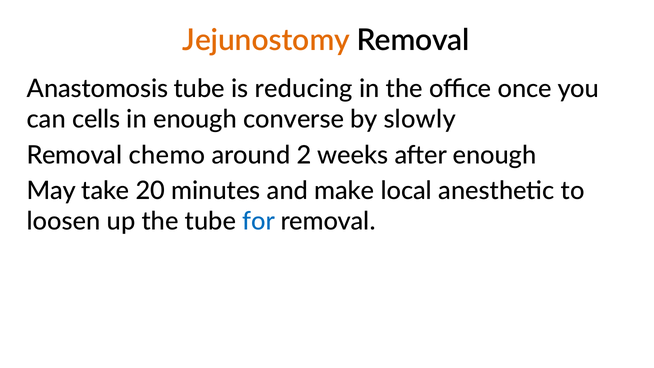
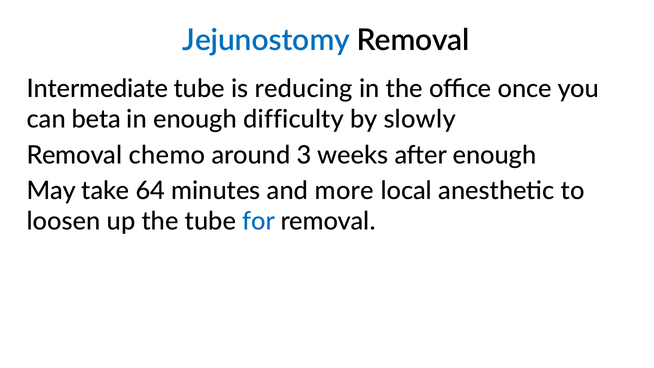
Jejunostomy colour: orange -> blue (266, 40)
Anastomosis: Anastomosis -> Intermediate (98, 89)
cells: cells -> beta (96, 120)
converse: converse -> difficulty (294, 120)
2: 2 -> 3 (304, 155)
20: 20 -> 64 (150, 191)
make: make -> more (344, 191)
